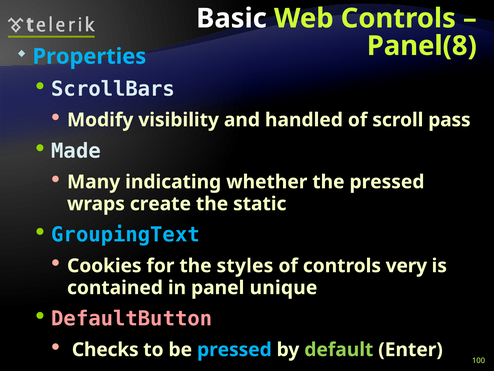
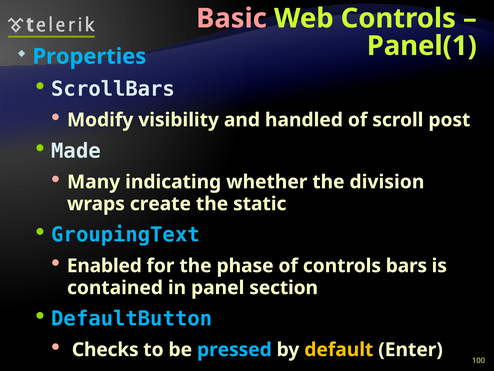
Basic colour: white -> pink (231, 18)
Panel(8: Panel(8 -> Panel(1 (422, 46)
pass: pass -> post (449, 120)
the pressed: pressed -> division (387, 182)
Cookies: Cookies -> Enabled (104, 265)
styles: styles -> phase (245, 265)
very: very -> bars (406, 265)
unique: unique -> section (284, 287)
DefaultButton colour: pink -> light blue (132, 318)
default colour: light green -> yellow (339, 349)
